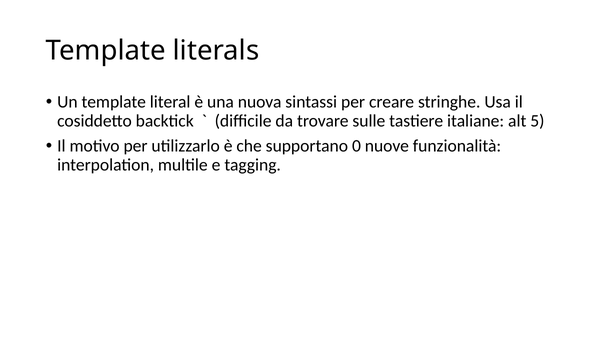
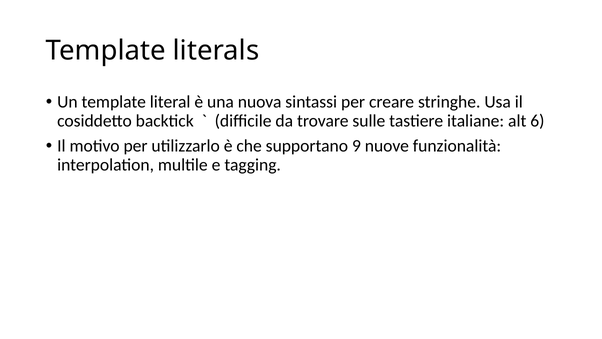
5: 5 -> 6 (537, 121)
0: 0 -> 9 (356, 146)
